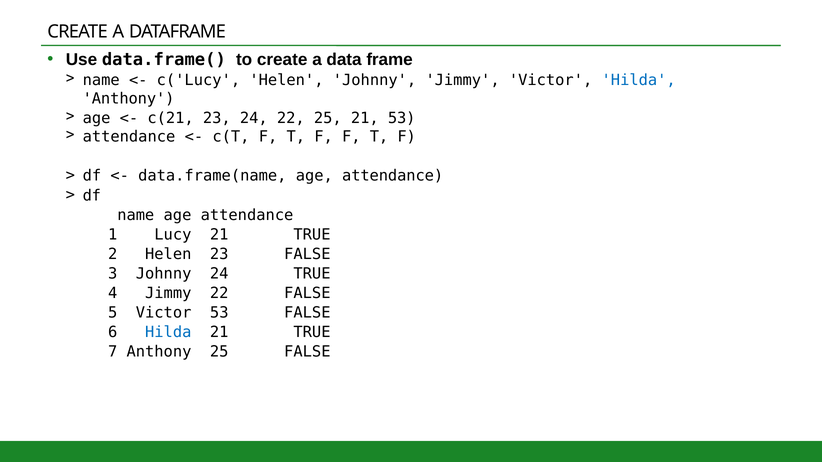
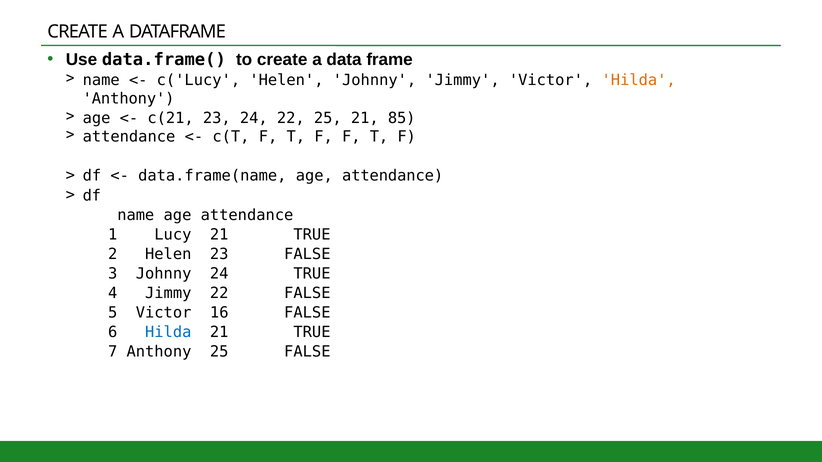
Hilda colour: blue -> orange (639, 80)
21 53: 53 -> 85 (402, 118)
Victor 53: 53 -> 16 (219, 313)
